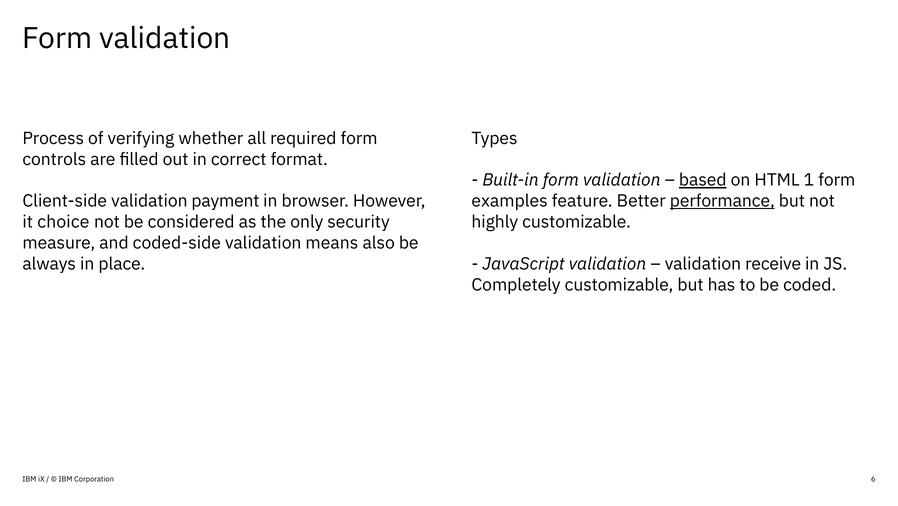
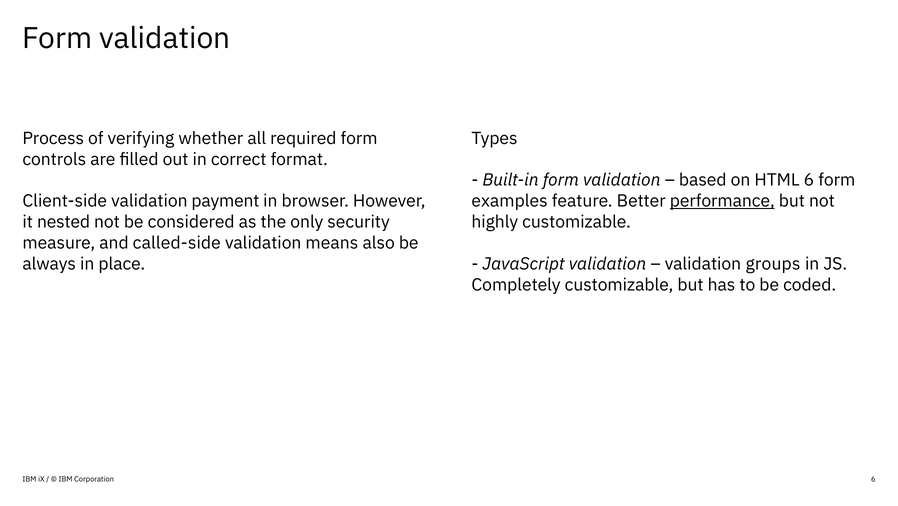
based underline: present -> none (703, 180)
HTML 1: 1 -> 6 (809, 180)
choice: choice -> nested (64, 222)
coded-side: coded-side -> called-side (177, 243)
receive: receive -> groups (773, 264)
